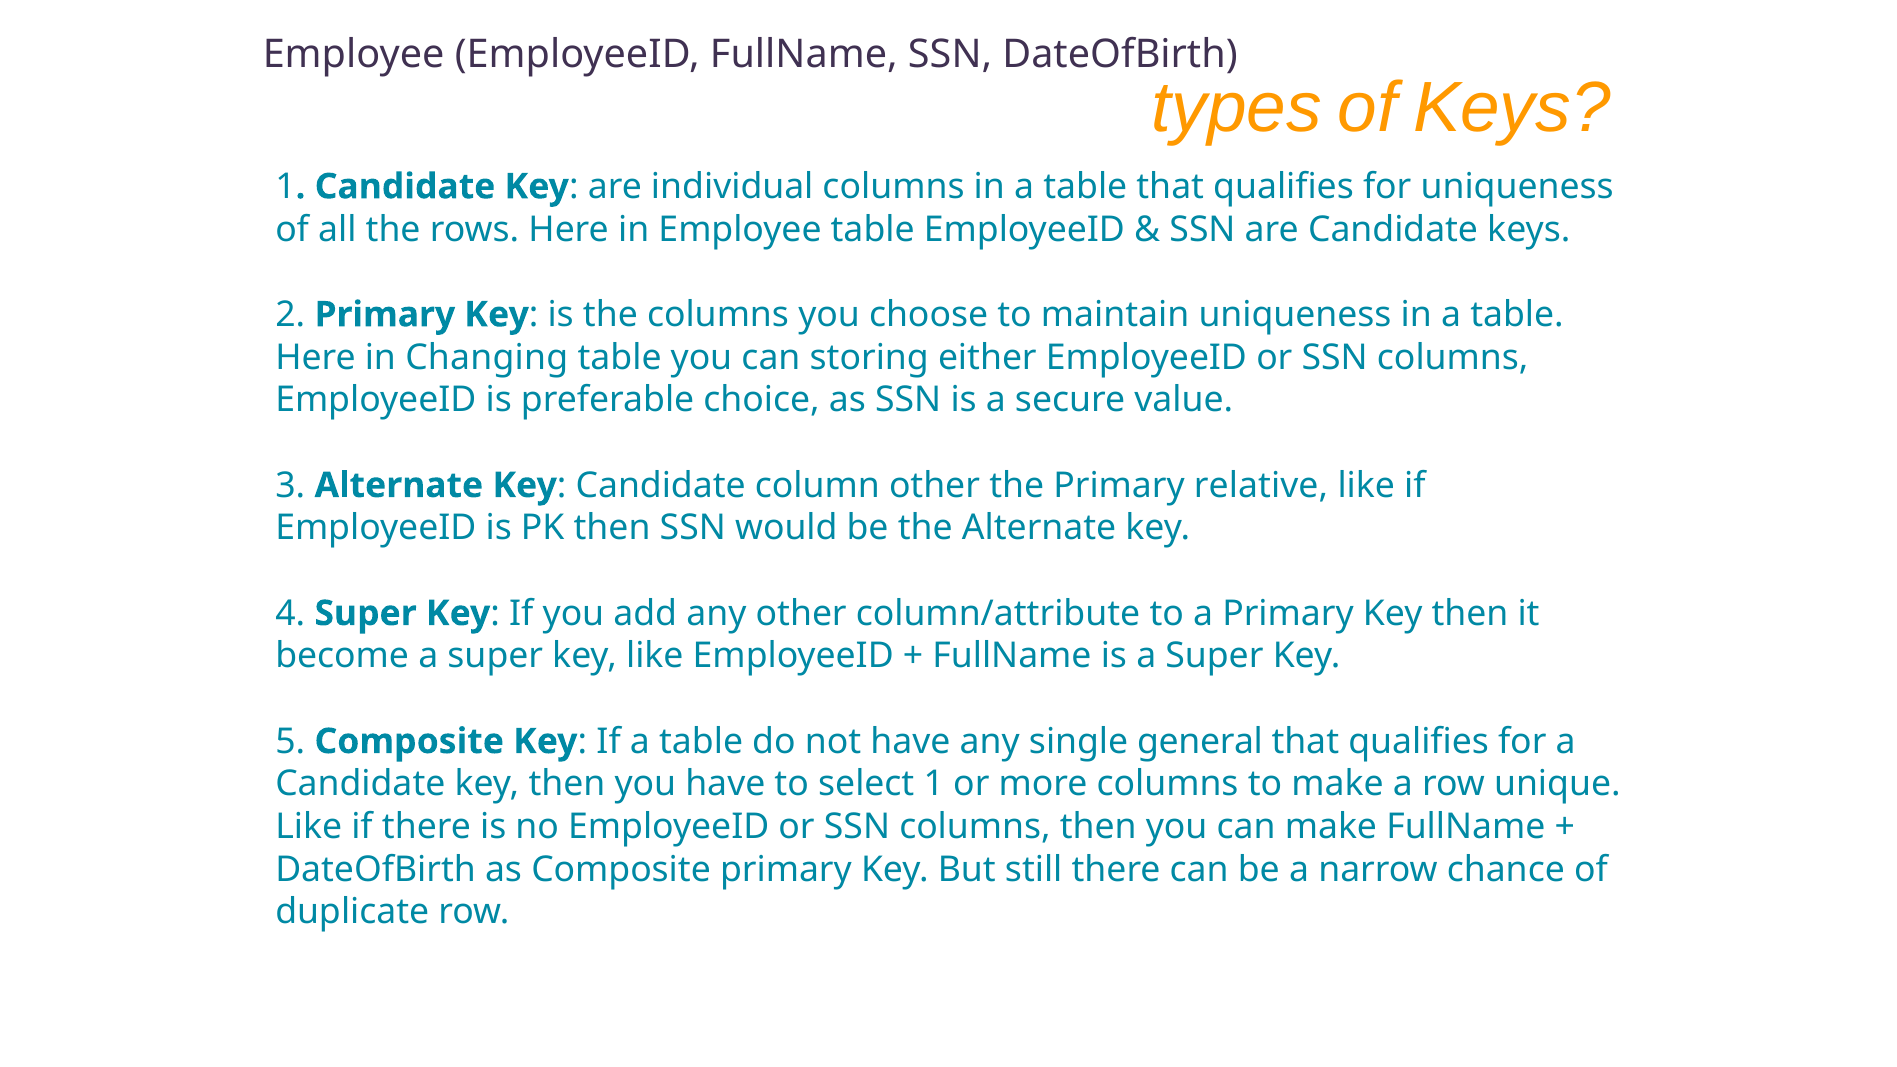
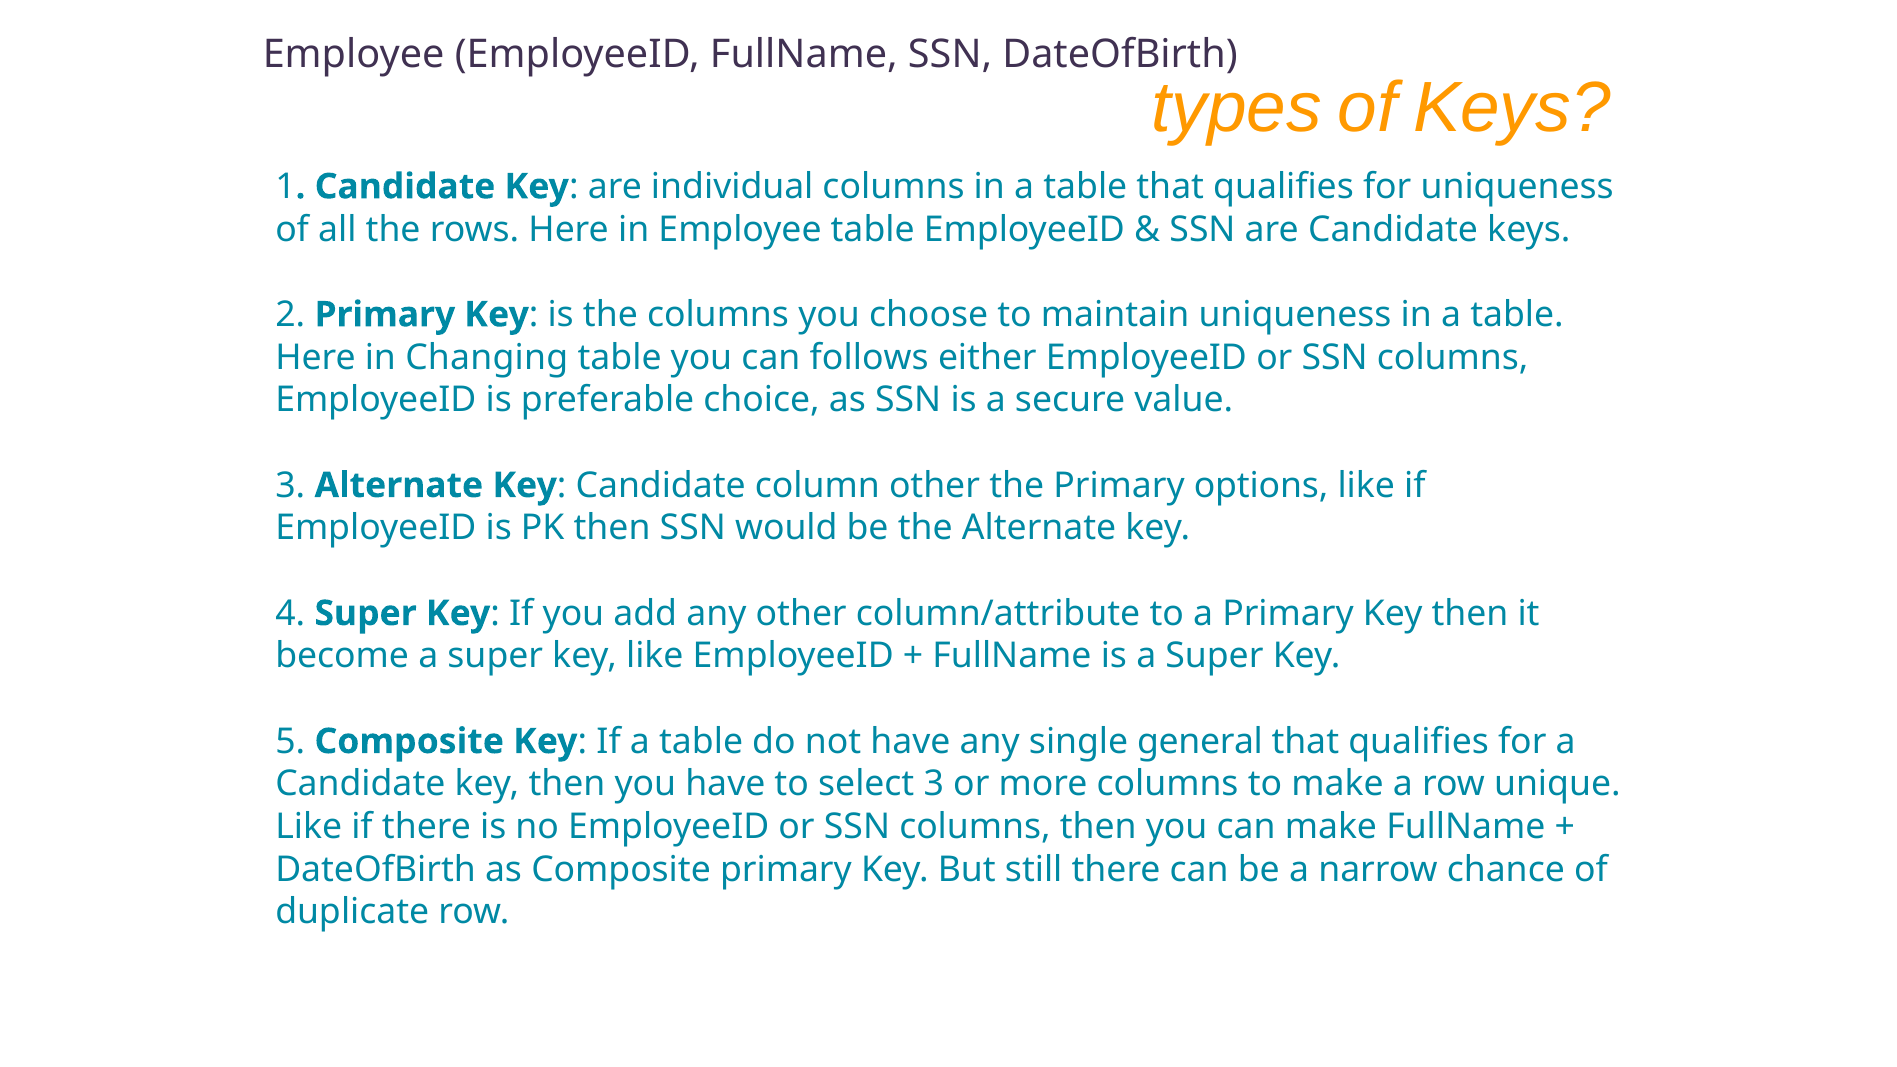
storing: storing -> follows (869, 357)
relative: relative -> options (1261, 485)
select 1: 1 -> 3 (934, 784)
